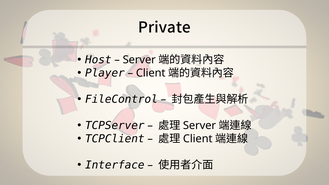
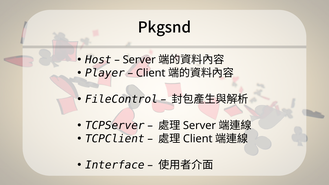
Private: Private -> Pkgsnd (164, 28)
